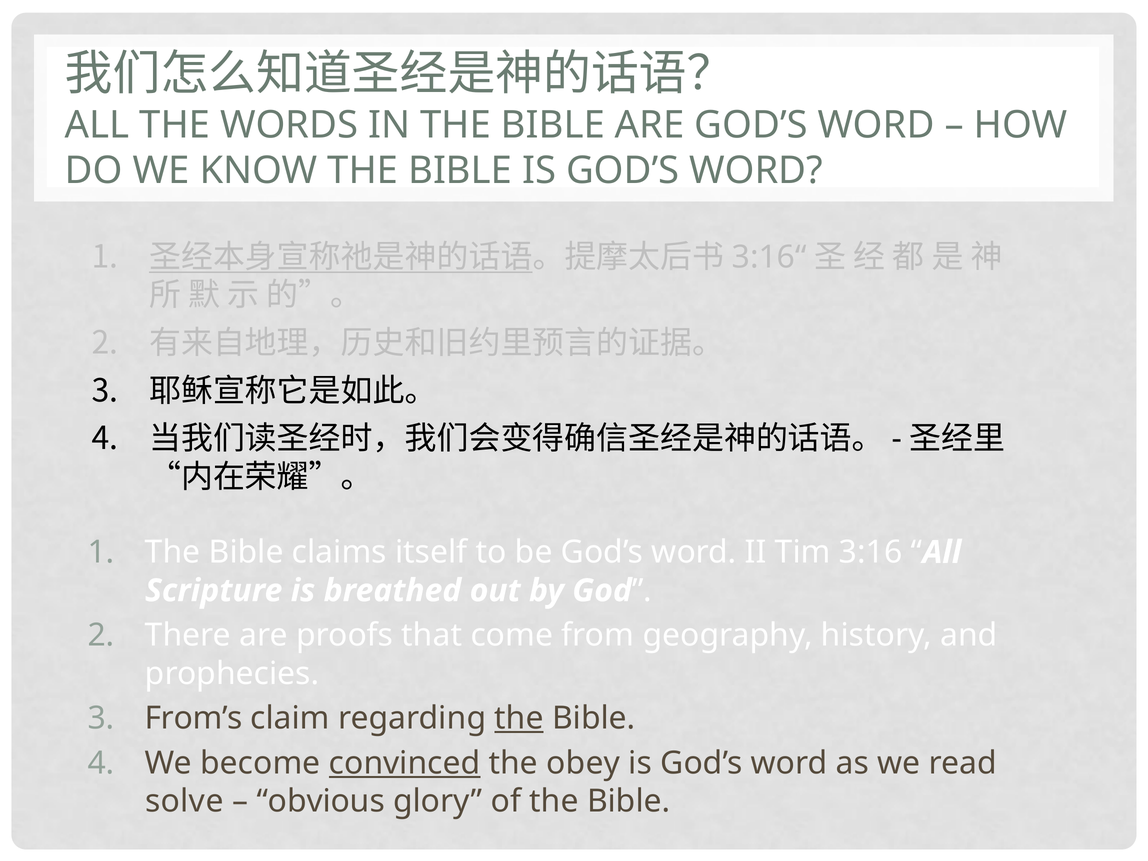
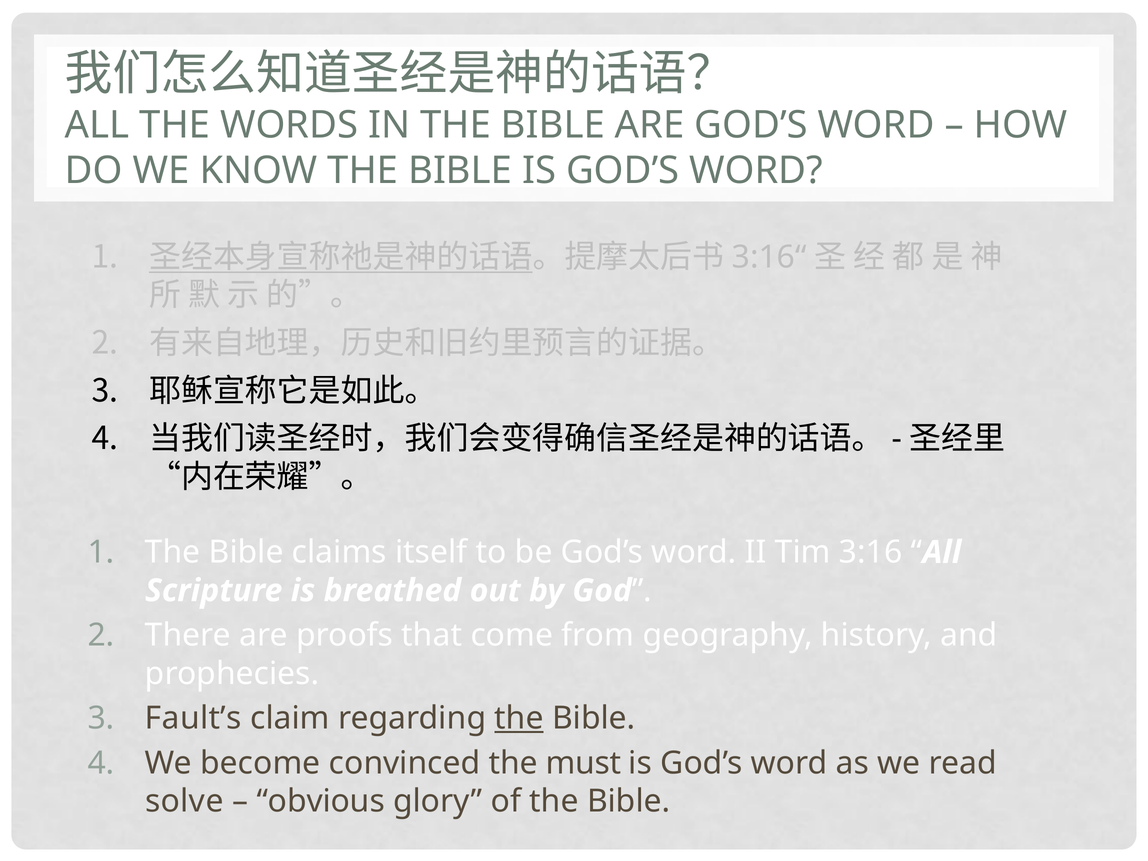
From’s: From’s -> Fault’s (193, 718)
convinced underline: present -> none (405, 763)
obey: obey -> must (583, 763)
